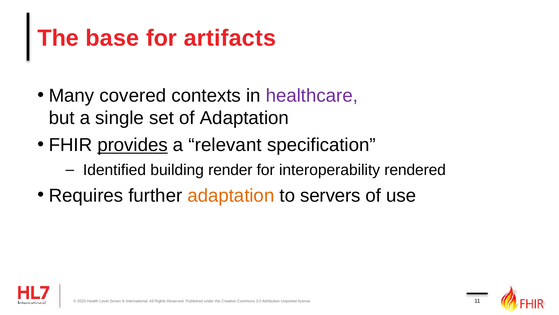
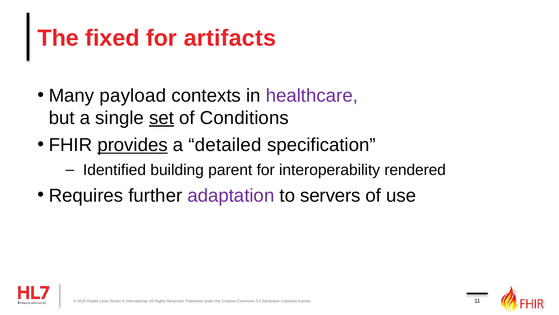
base: base -> fixed (112, 38)
covered: covered -> payload (133, 95)
set underline: none -> present (162, 118)
of Adaptation: Adaptation -> Conditions (244, 118)
relevant: relevant -> detailed (225, 145)
render: render -> parent (230, 170)
adaptation colour: orange -> purple (231, 195)
